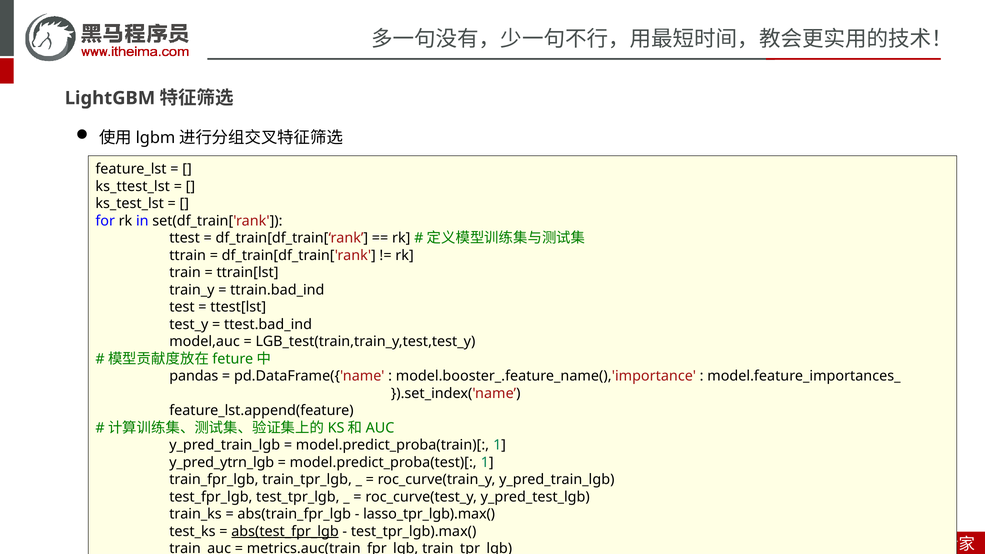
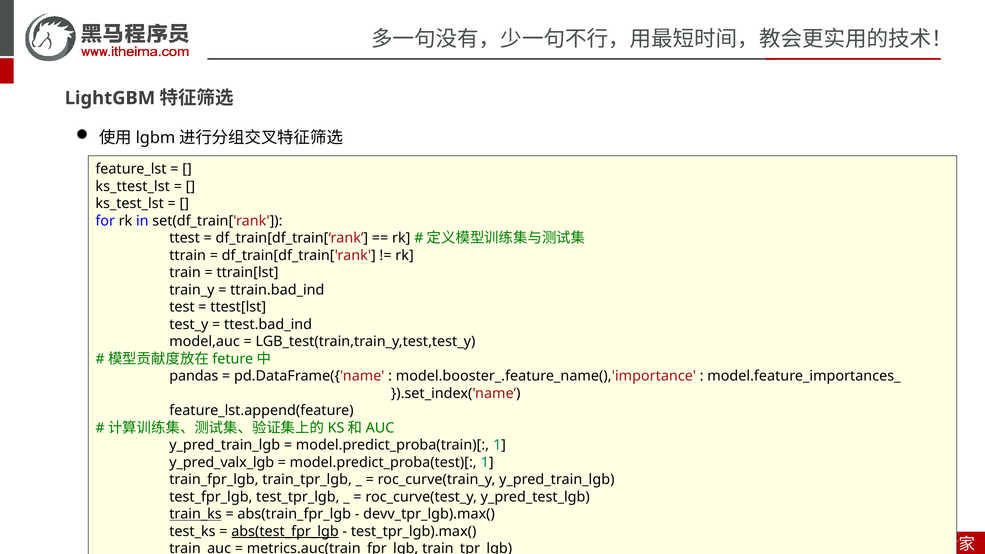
y_pred_ytrn_lgb: y_pred_ytrn_lgb -> y_pred_valx_lgb (222, 462)
train_ks underline: none -> present (196, 514)
lasso_tpr_lgb).max(: lasso_tpr_lgb).max( -> devv_tpr_lgb).max( (429, 514)
